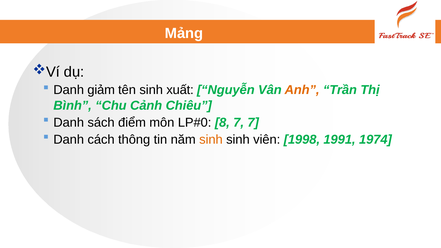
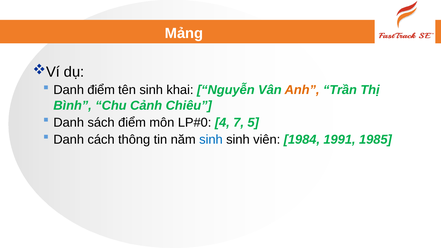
Danh giảm: giảm -> điểm (101, 90)
xuất: xuất -> khai (180, 90)
8: 8 -> 4 (222, 123)
7 7: 7 -> 5 (253, 123)
sinh colour: orange -> blue (211, 139)
1998: 1998 -> 1984 (302, 139)
1974: 1974 -> 1985 (375, 139)
